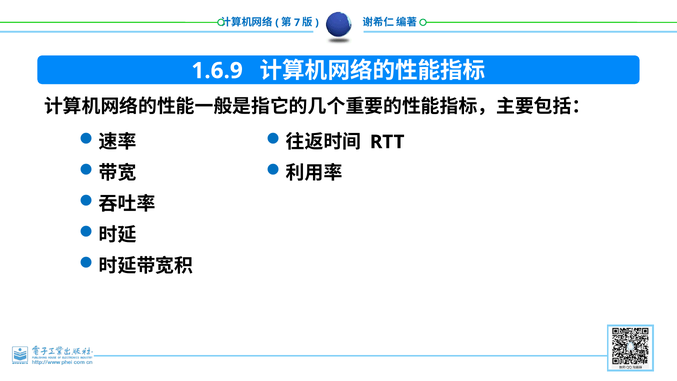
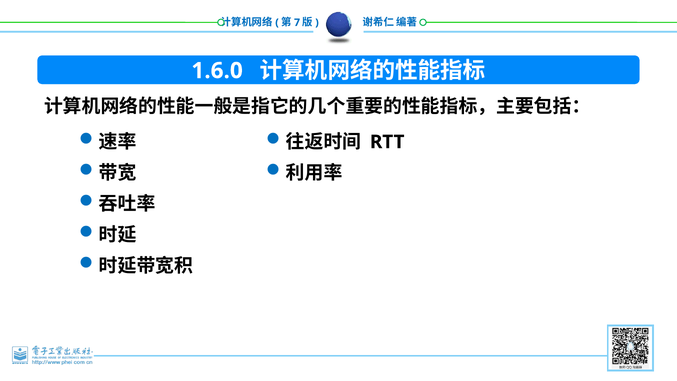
1.6.9: 1.6.9 -> 1.6.0 (217, 71)
